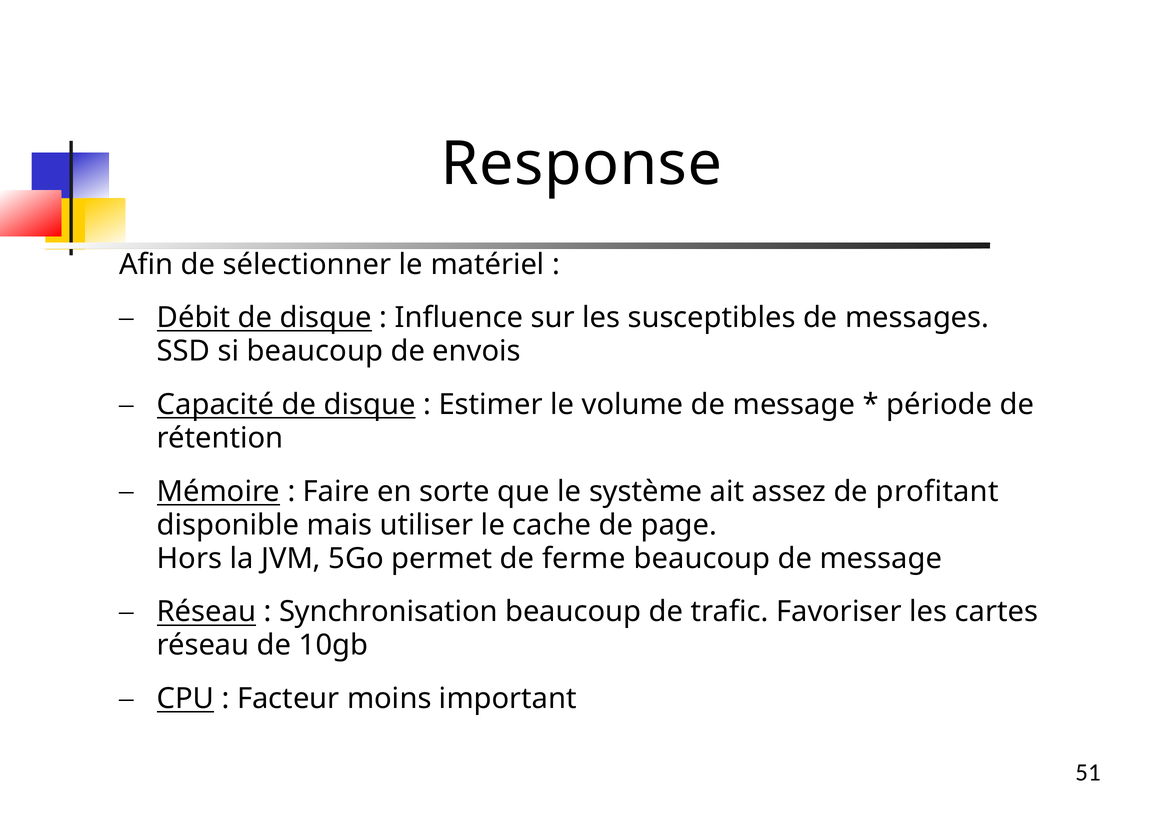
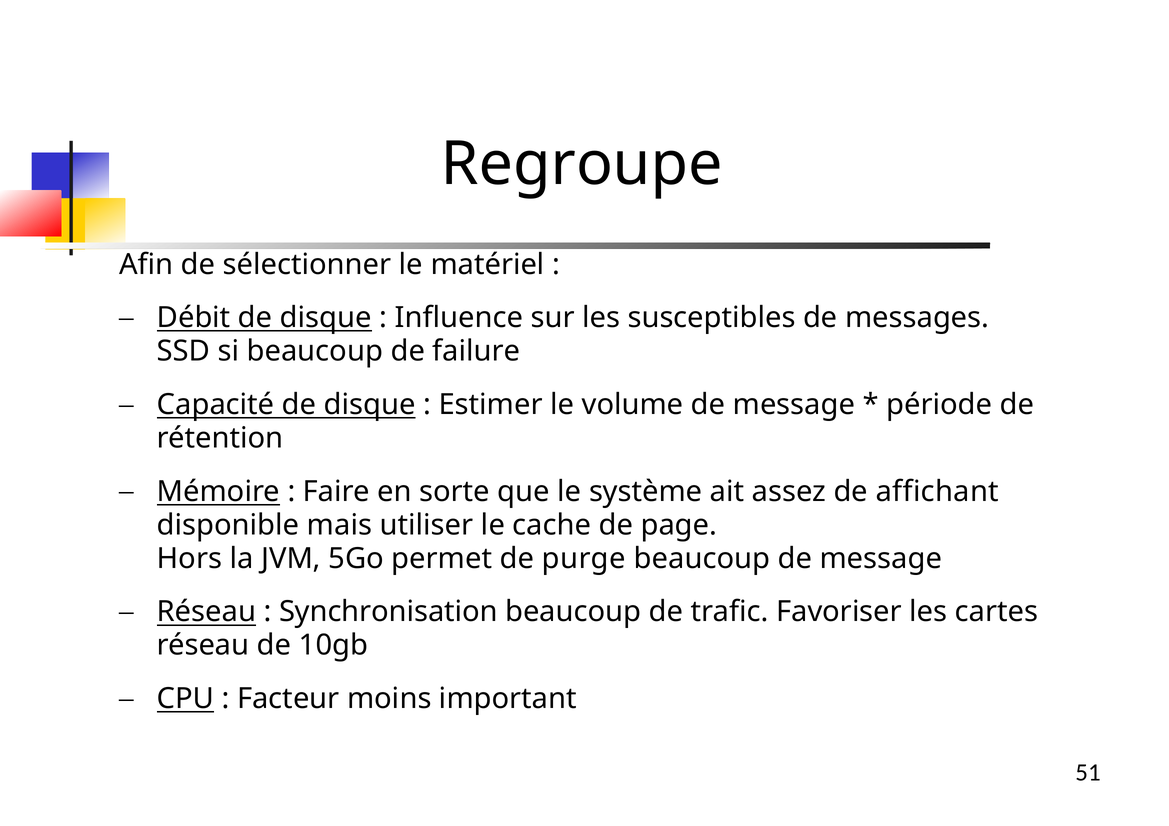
Response: Response -> Regroupe (582, 164)
envois: envois -> failure (476, 351)
profitant: profitant -> affichant (937, 492)
ferme: ferme -> purge (584, 559)
